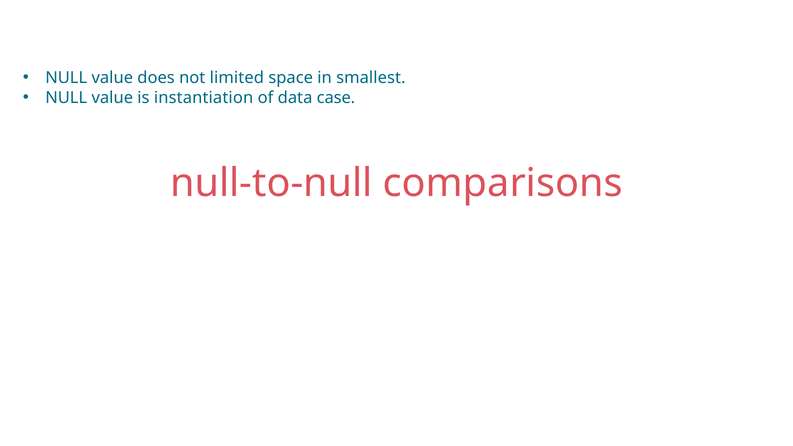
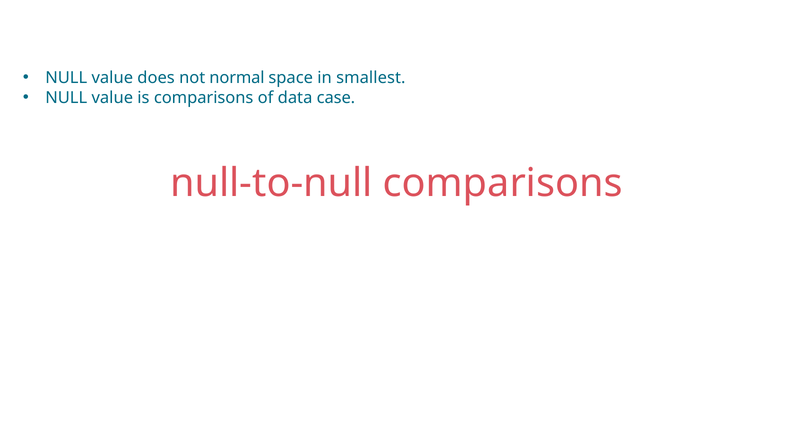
limited: limited -> normal (237, 78)
is instantiation: instantiation -> comparisons (204, 98)
